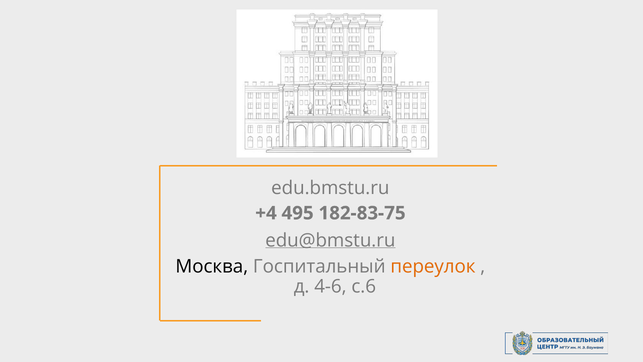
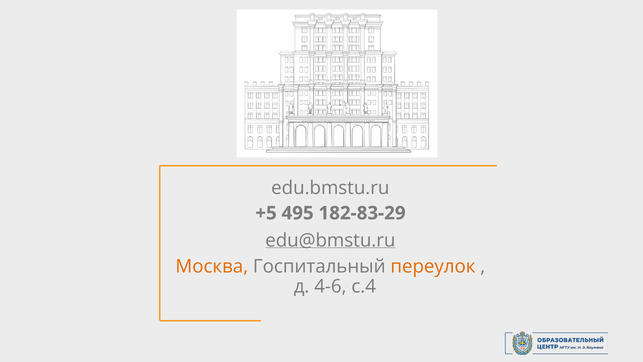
+4: +4 -> +5 (266, 213)
182-83-75: 182-83-75 -> 182-83-29 (362, 213)
Москва colour: black -> orange (212, 266)
с.6: с.6 -> с.4 (364, 286)
